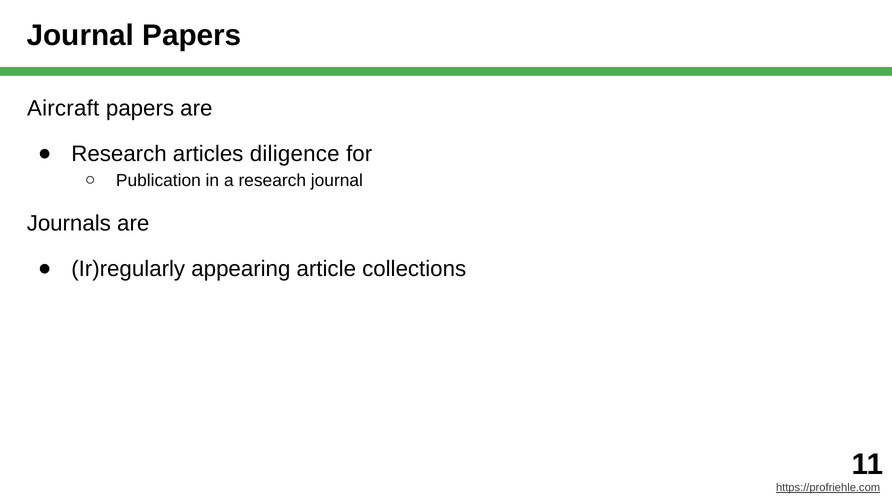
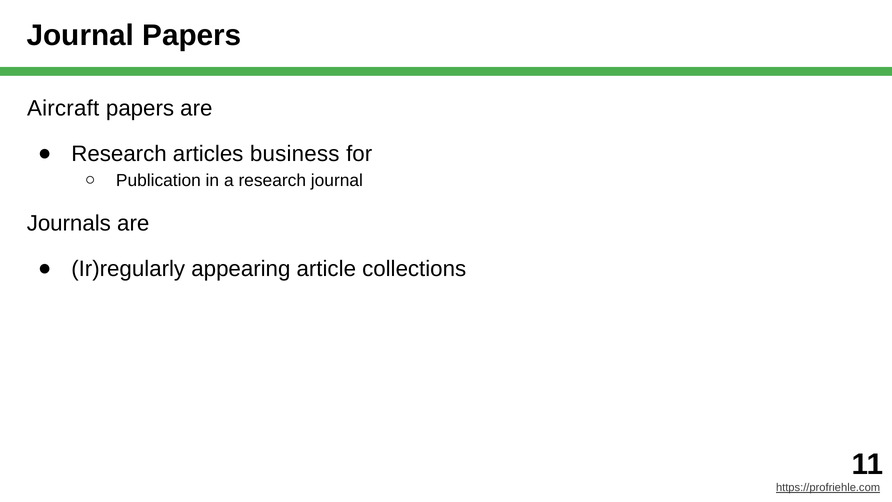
diligence: diligence -> business (295, 154)
